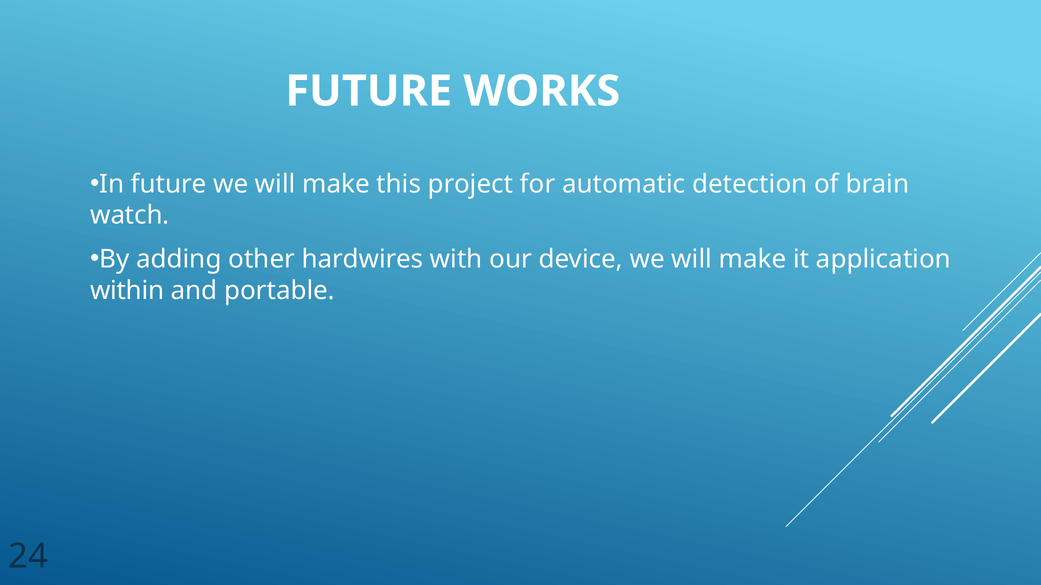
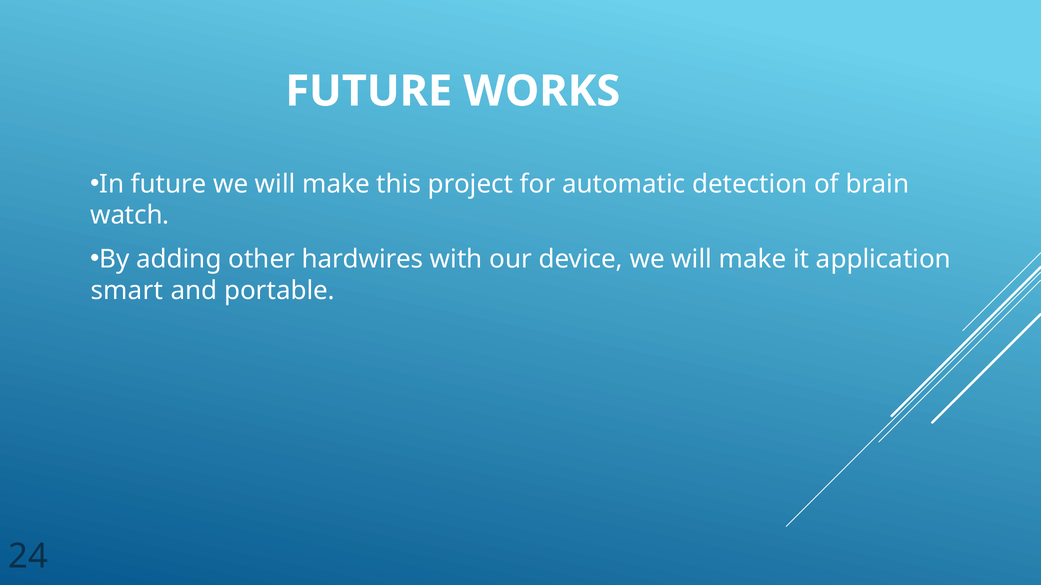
within: within -> smart (127, 291)
